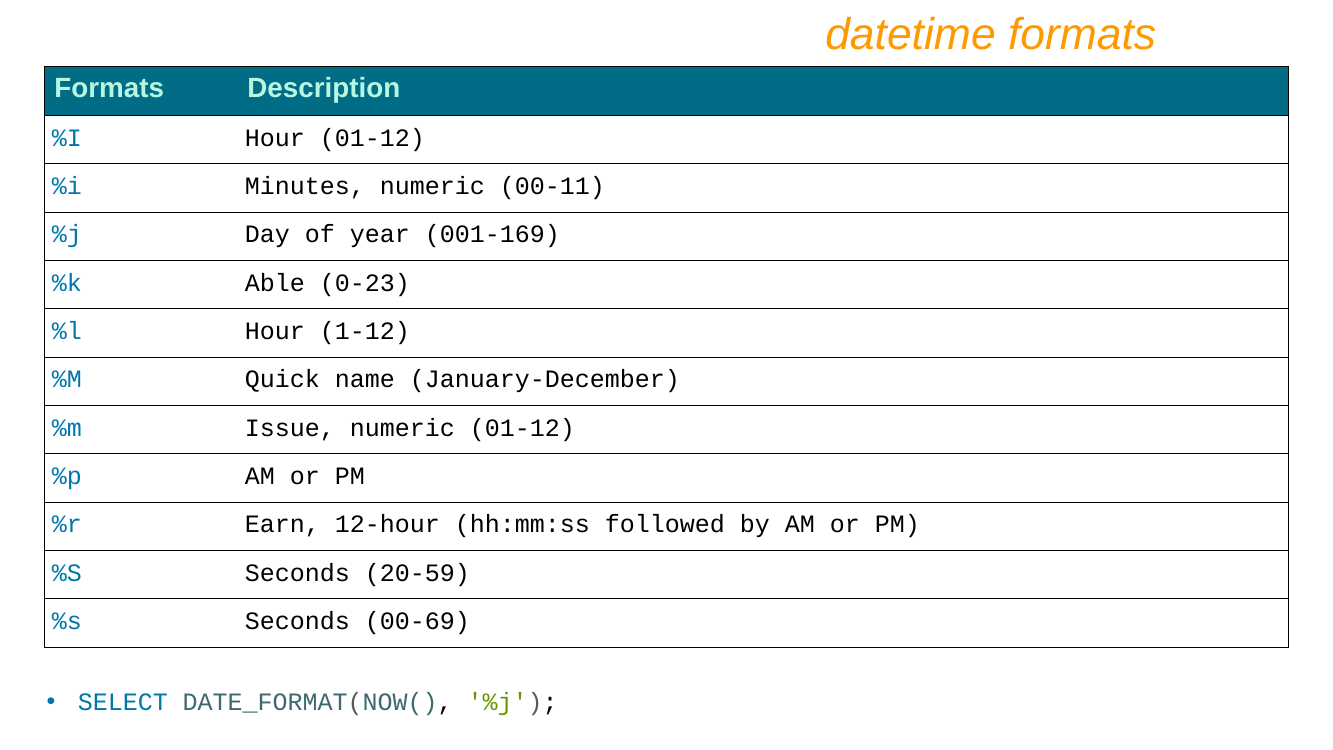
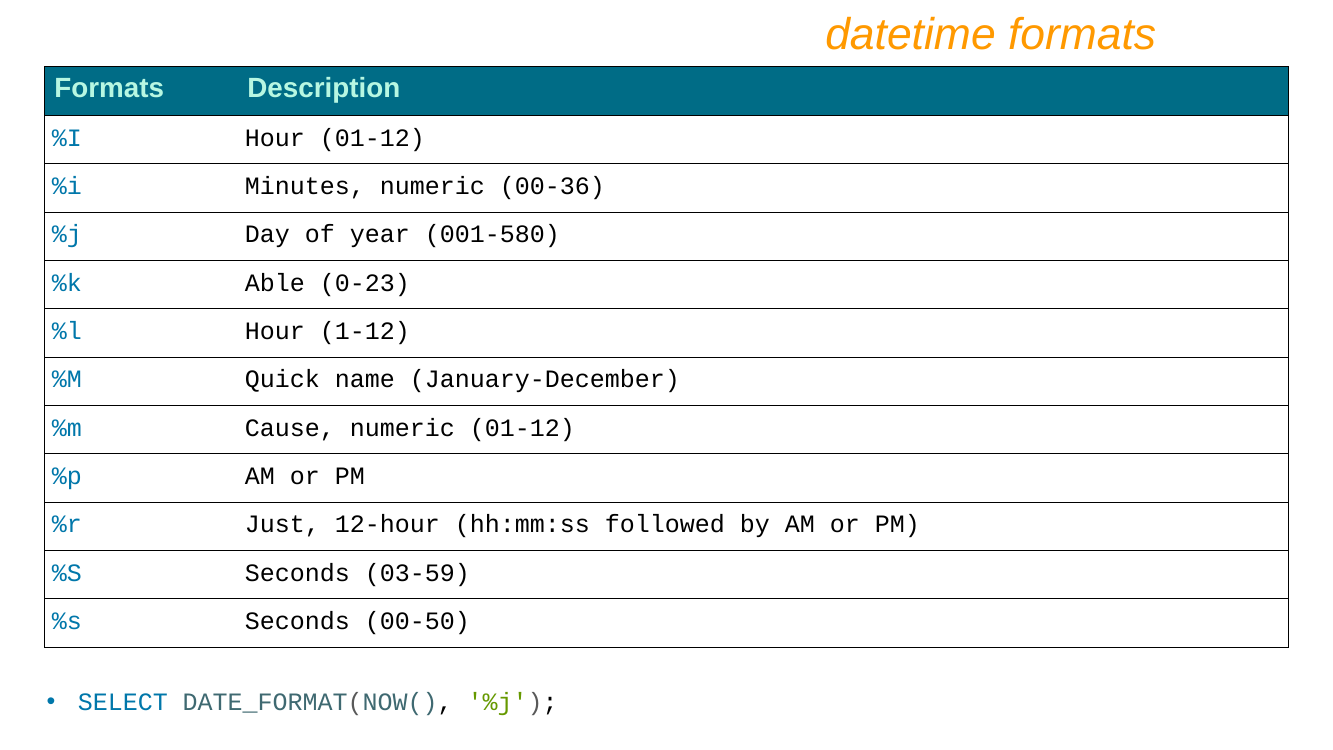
00-11: 00-11 -> 00-36 (552, 186)
001-169: 001-169 -> 001-580 (492, 234)
Issue: Issue -> Cause (290, 428)
Earn: Earn -> Just (282, 524)
20-59: 20-59 -> 03-59 (417, 573)
00-69: 00-69 -> 00-50 (417, 621)
